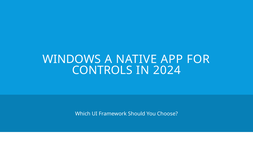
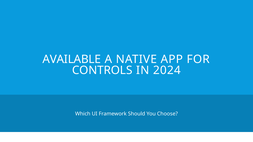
WINDOWS: WINDOWS -> AVAILABLE (72, 59)
